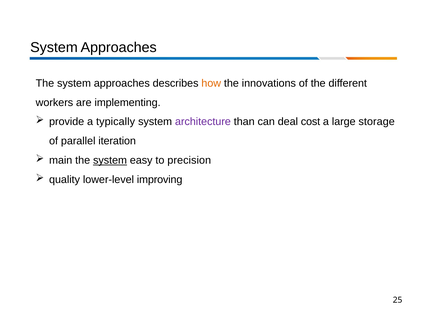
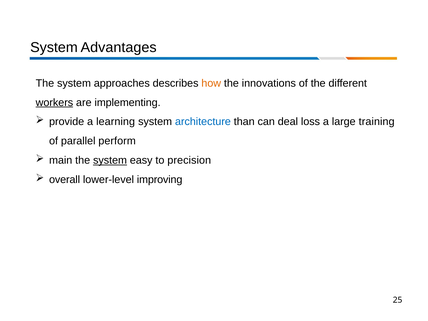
Approaches: Approaches -> Advantages (119, 47)
workers underline: none -> present (54, 103)
typically: typically -> learning (116, 122)
architecture colour: purple -> blue (203, 122)
cost: cost -> loss (310, 122)
storage: storage -> training (377, 122)
iteration: iteration -> perform (117, 141)
quality: quality -> overall (65, 180)
